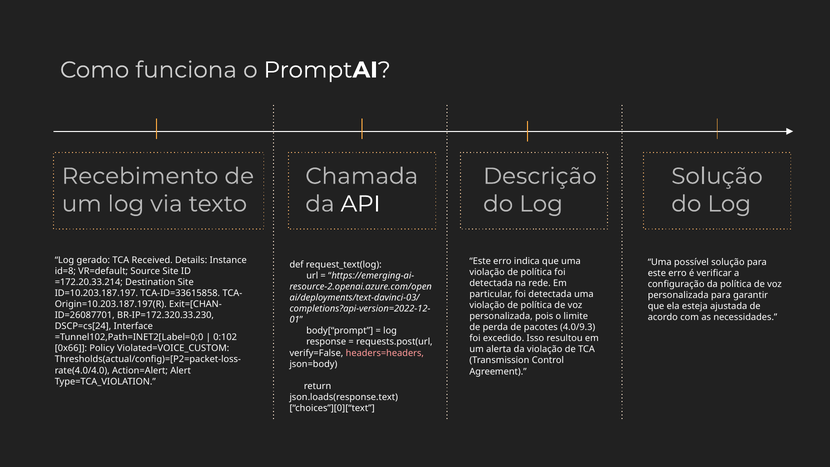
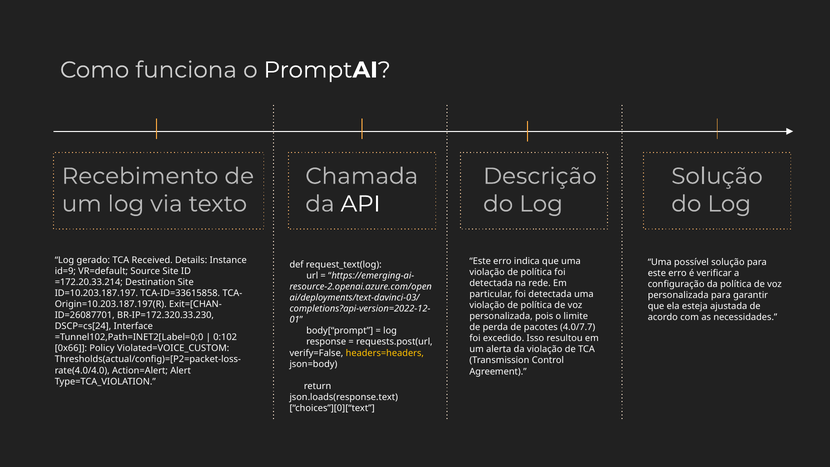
id=8: id=8 -> id=9 (65, 271)
4.0/9.3: 4.0/9.3 -> 4.0/7.7 (578, 327)
headers=headers colour: pink -> yellow (385, 353)
